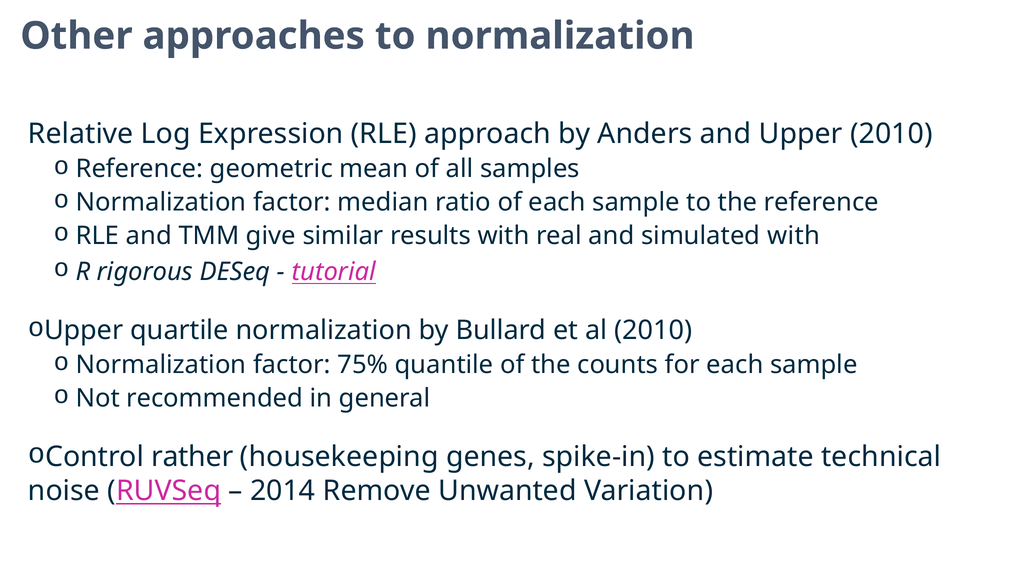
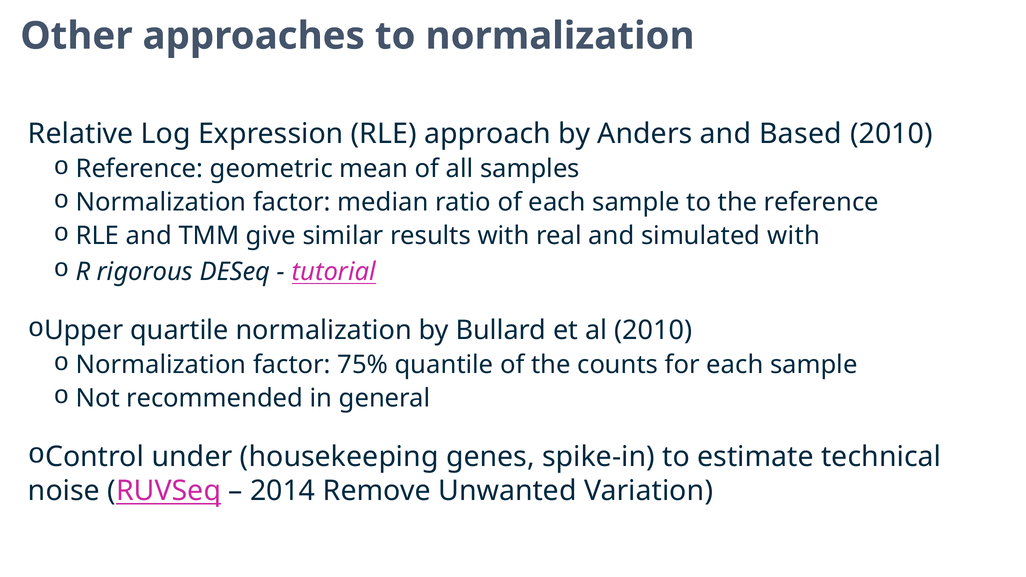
and Upper: Upper -> Based (801, 134)
rather: rather -> under (192, 457)
